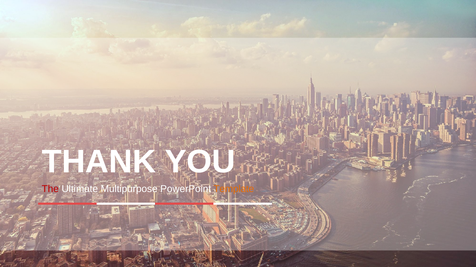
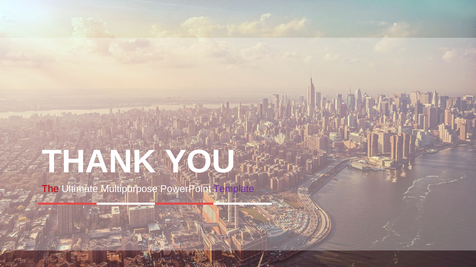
Template colour: orange -> purple (234, 190)
